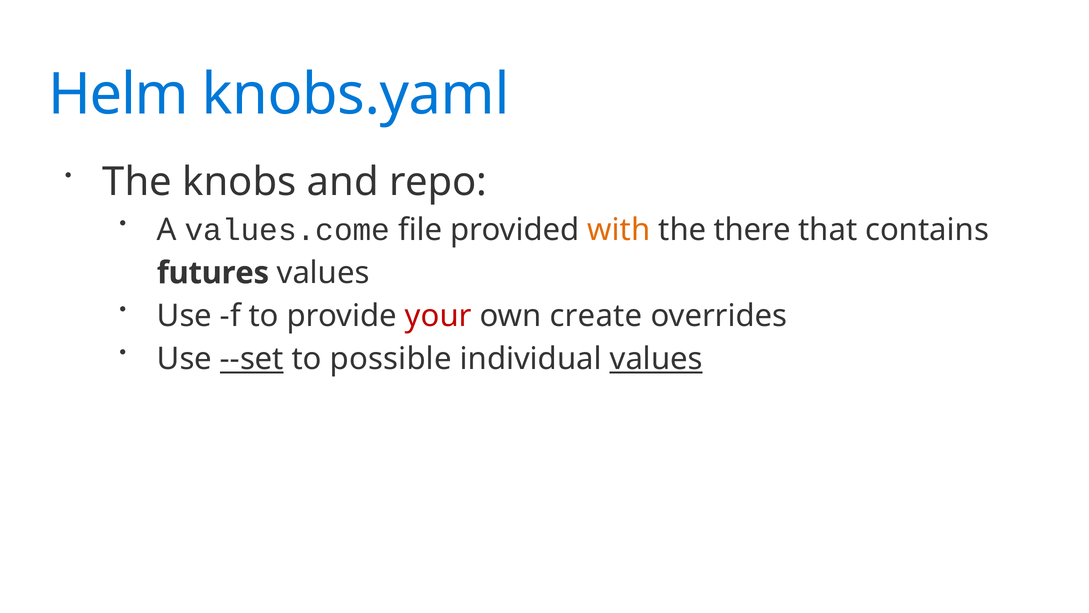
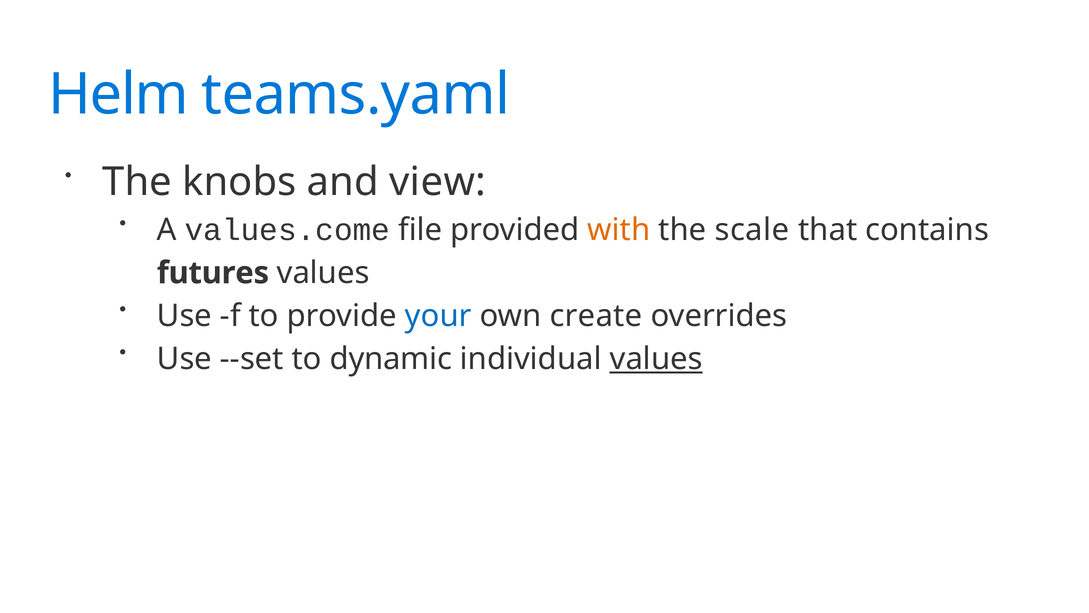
knobs.yaml: knobs.yaml -> teams.yaml (356, 95)
repo: repo -> view (438, 182)
there: there -> scale (752, 230)
your colour: red -> blue (438, 316)
--set underline: present -> none (252, 359)
possible: possible -> dynamic (391, 359)
